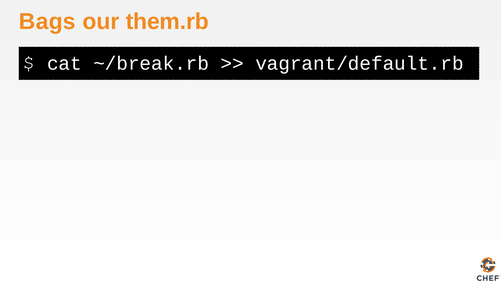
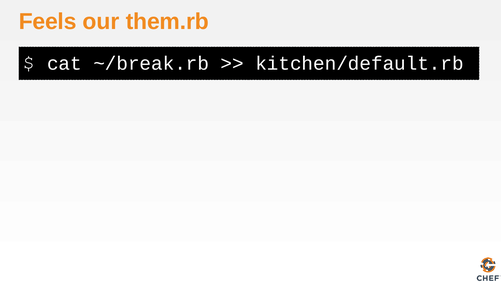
Bags: Bags -> Feels (48, 22)
vagrant/default.rb: vagrant/default.rb -> kitchen/default.rb (360, 63)
